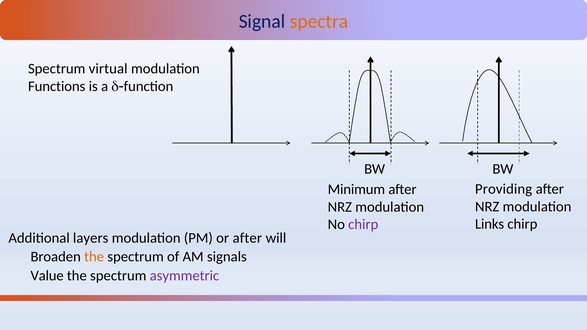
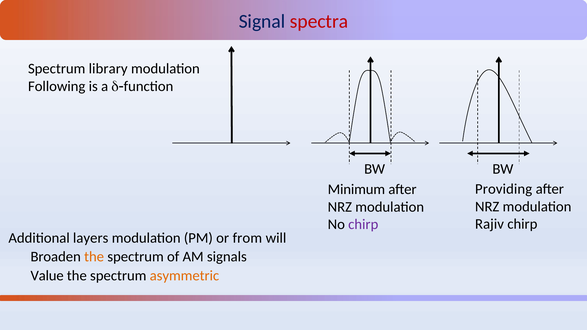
spectra colour: orange -> red (319, 21)
virtual: virtual -> library (108, 69)
Functions: Functions -> Following (57, 86)
Links: Links -> Rajiv (489, 224)
or after: after -> from (247, 238)
asymmetric colour: purple -> orange (184, 276)
